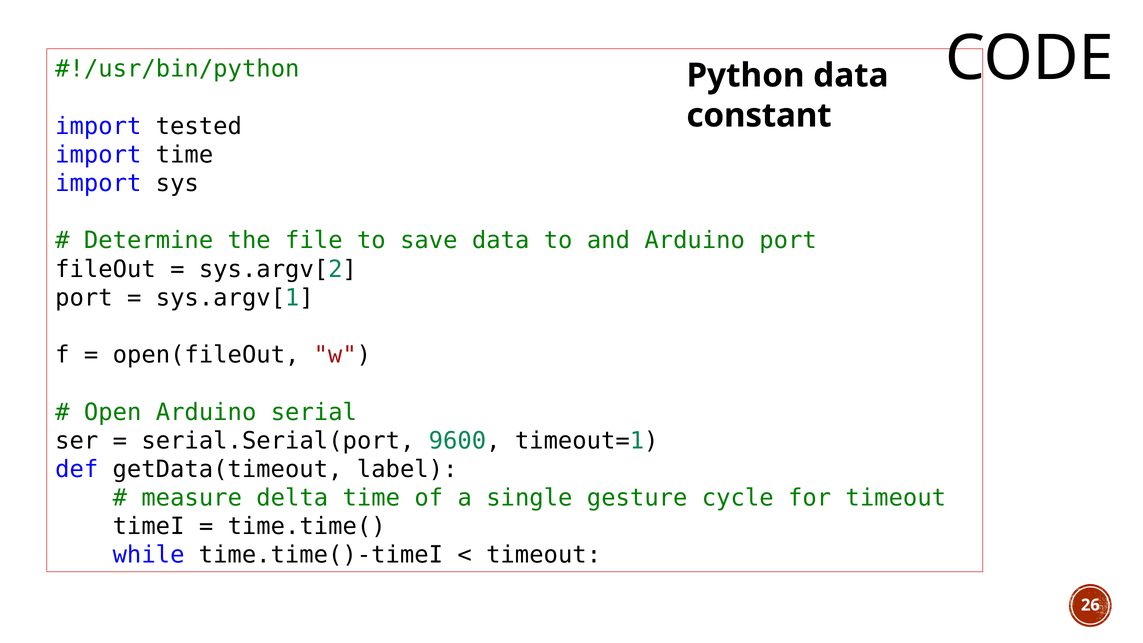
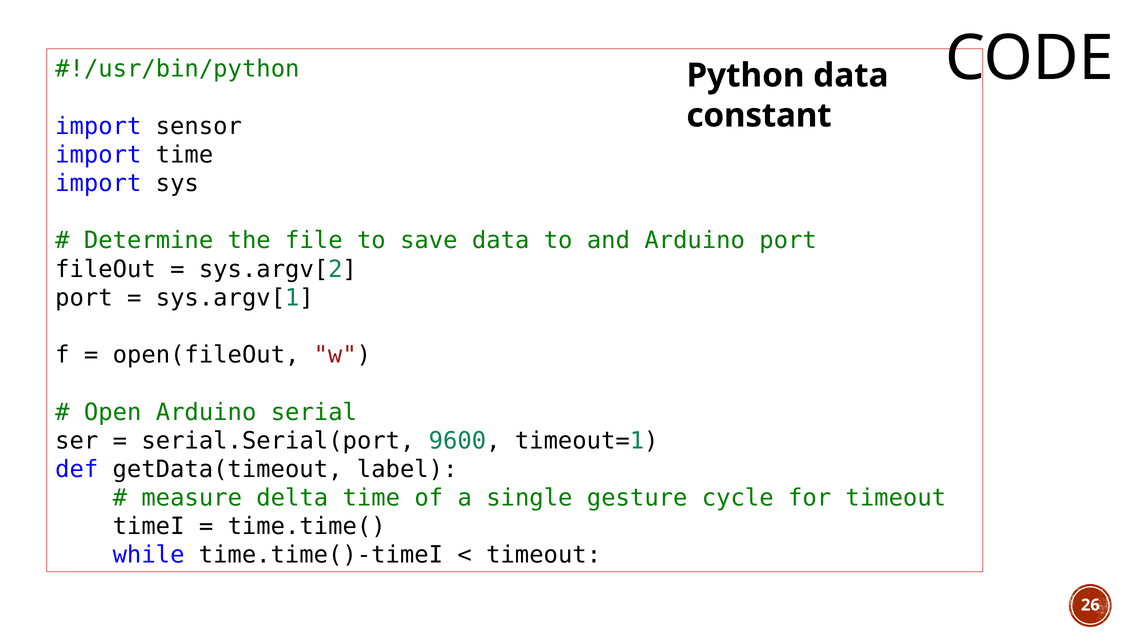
tested: tested -> sensor (199, 126)
